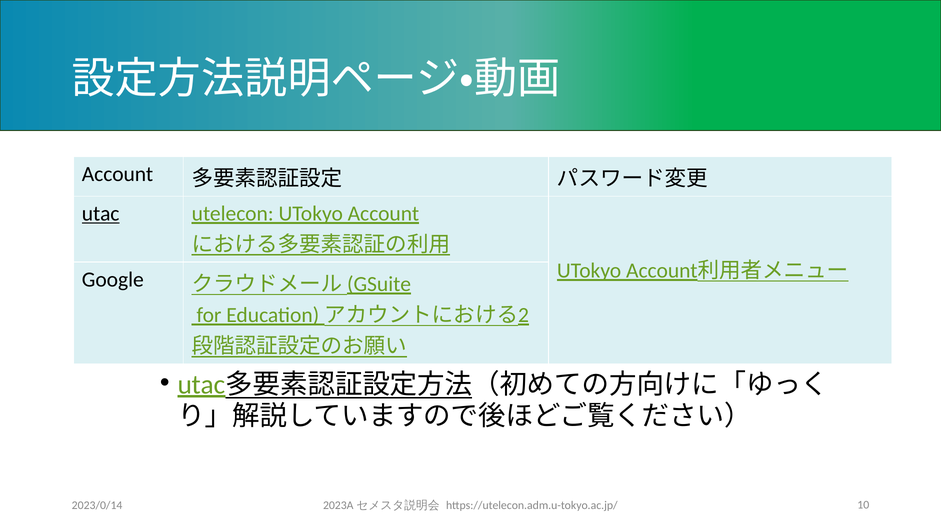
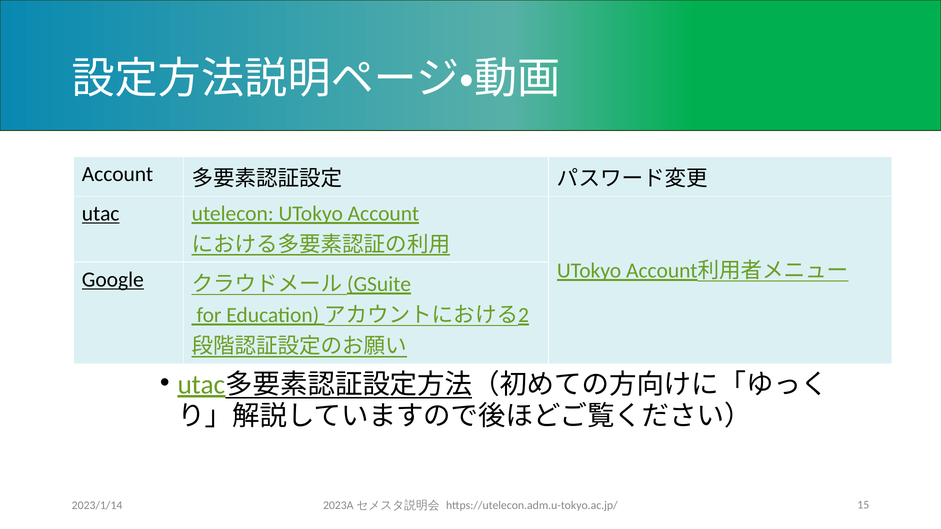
Google underline: none -> present (113, 280)
2023/0/14: 2023/0/14 -> 2023/1/14 (97, 505)
10: 10 -> 15 (863, 505)
